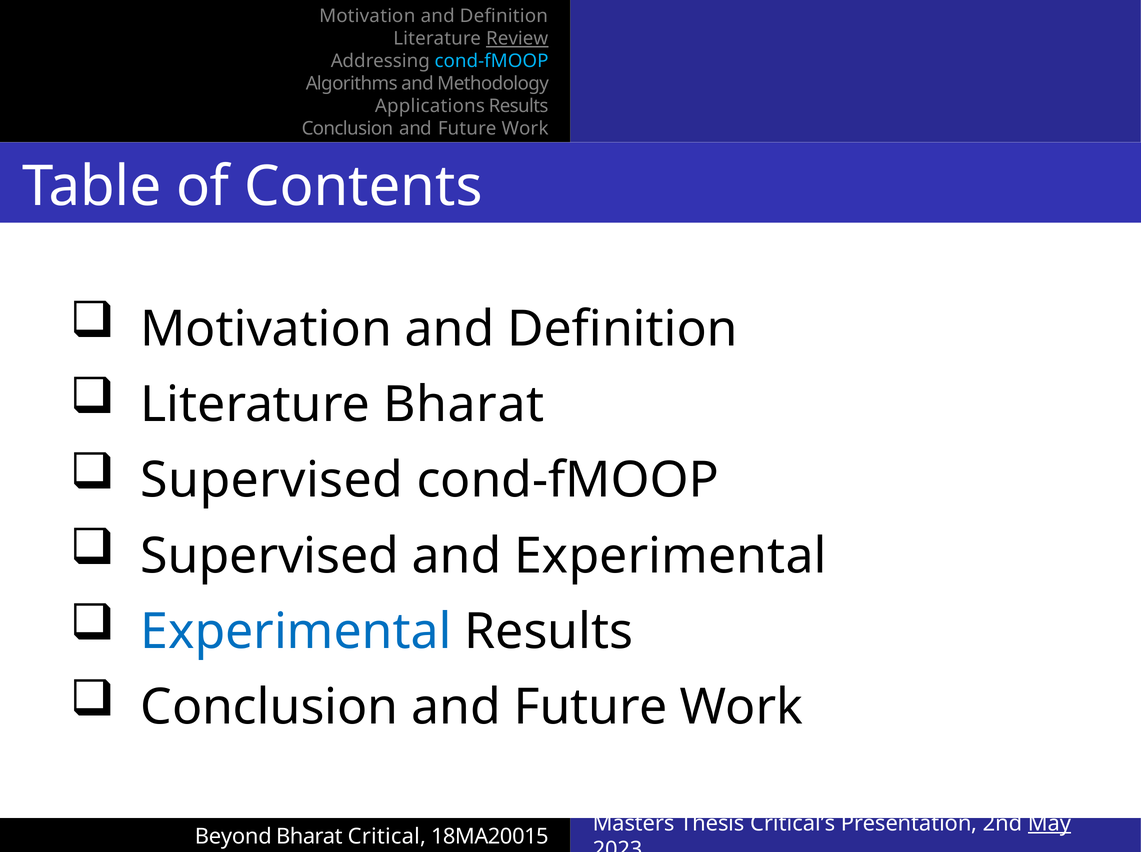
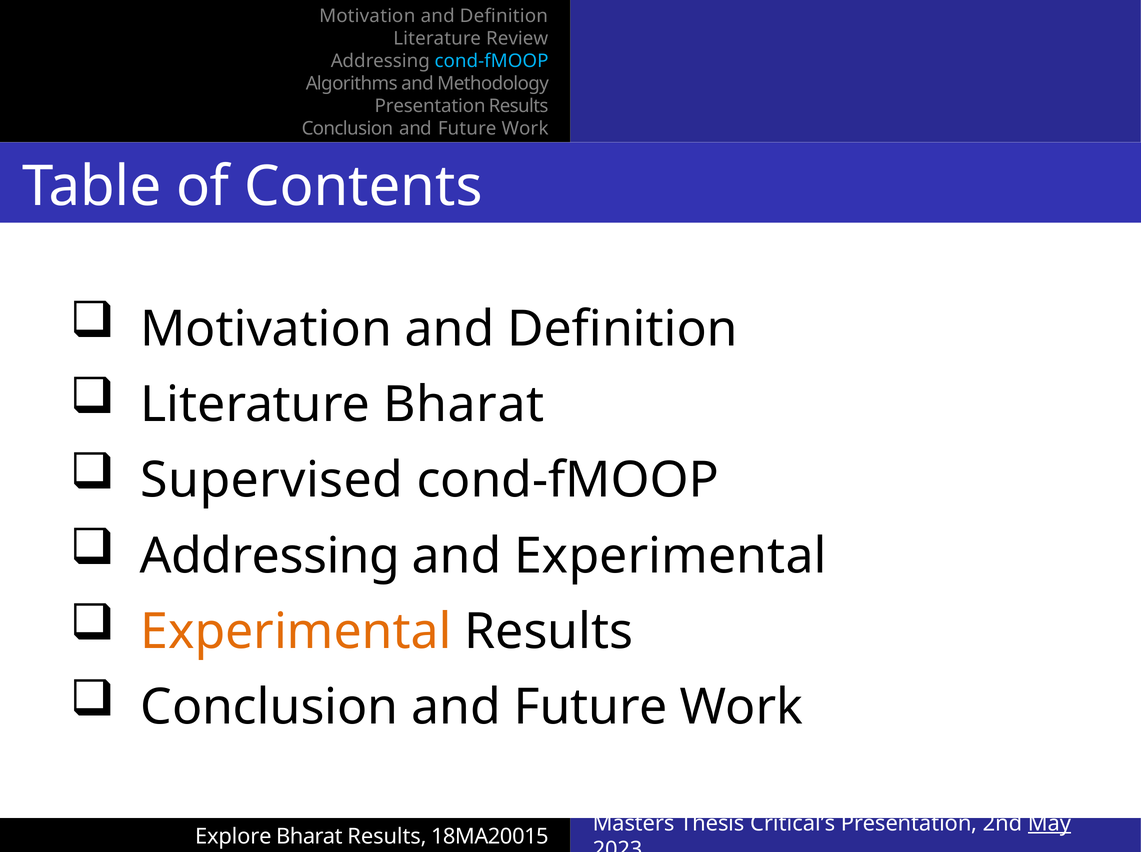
Review underline: present -> none (517, 39)
Applications: Applications -> Presentation (430, 106)
Supervised: Supervised -> Addressing (270, 557)
Experimental colour: blue -> orange (296, 632)
Beyond: Beyond -> Explore (233, 837)
Bharat Critical: Critical -> Results (387, 837)
